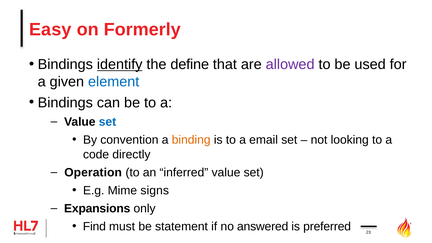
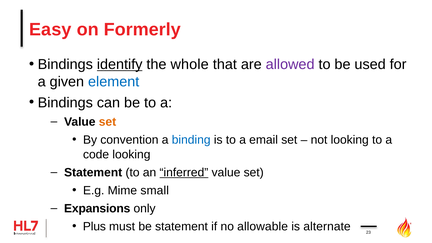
define: define -> whole (190, 65)
set colour: blue -> orange (107, 122)
binding colour: orange -> blue (191, 140)
code directly: directly -> looking (131, 154)
Operation: Operation -> Statement (93, 172)
inferred underline: none -> present (184, 172)
signs: signs -> small (155, 190)
Find: Find -> Plus (94, 226)
answered: answered -> allowable (263, 226)
preferred: preferred -> alternate (327, 226)
